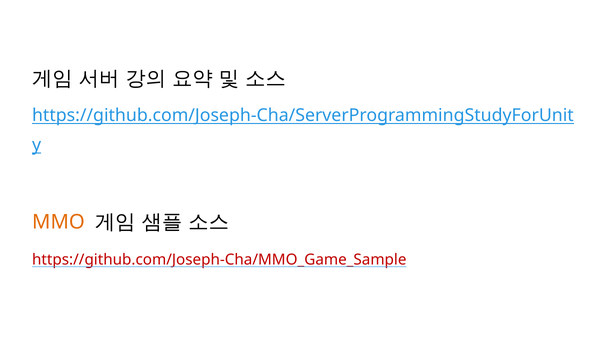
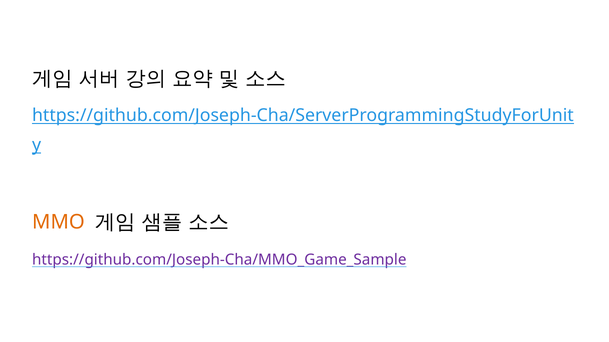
https://github.com/Joseph-Cha/MMO_Game_Sample colour: red -> purple (219, 260)
